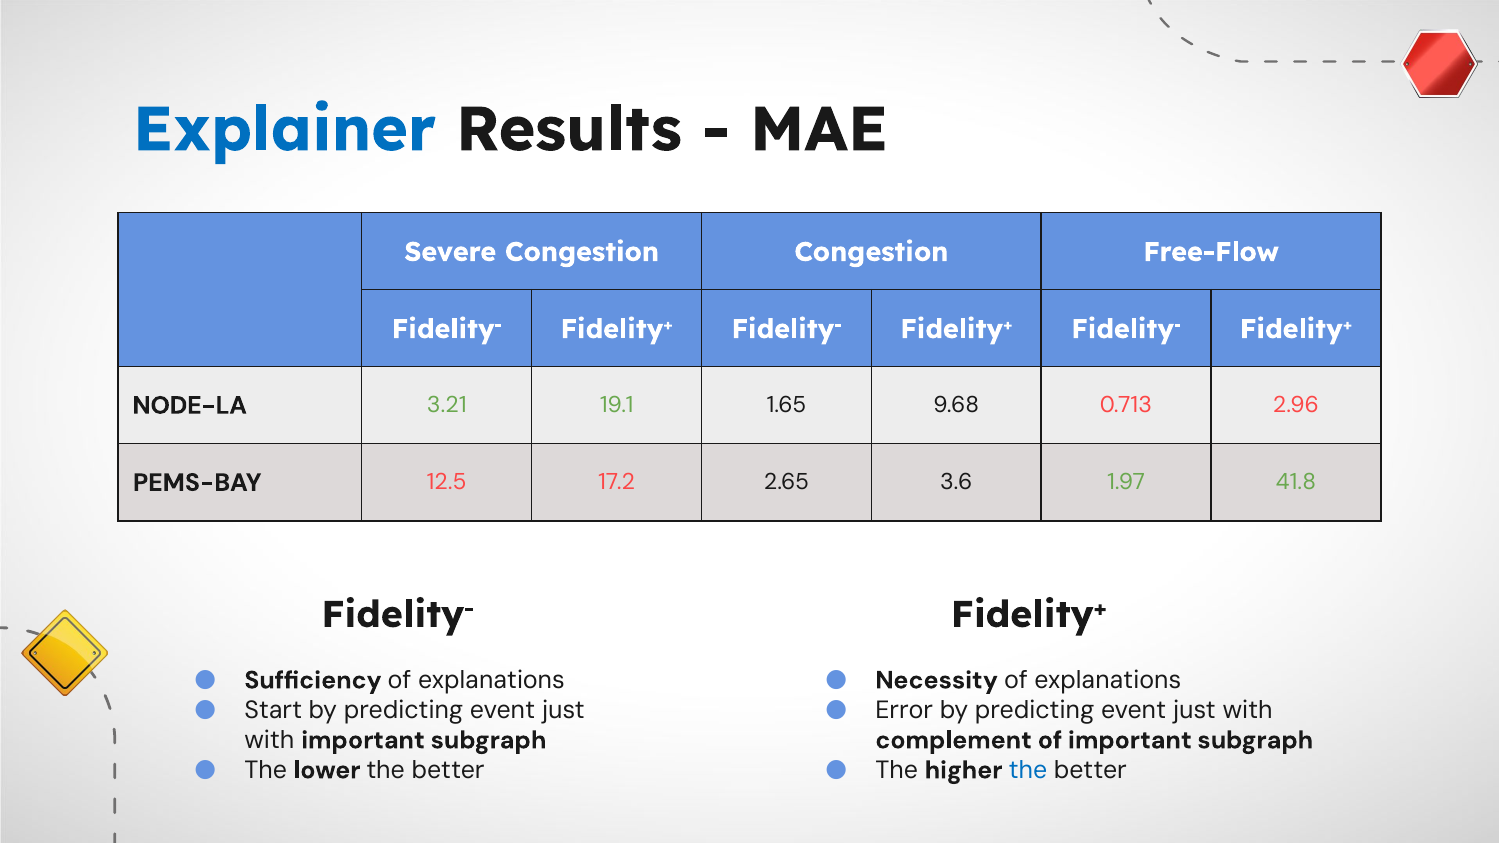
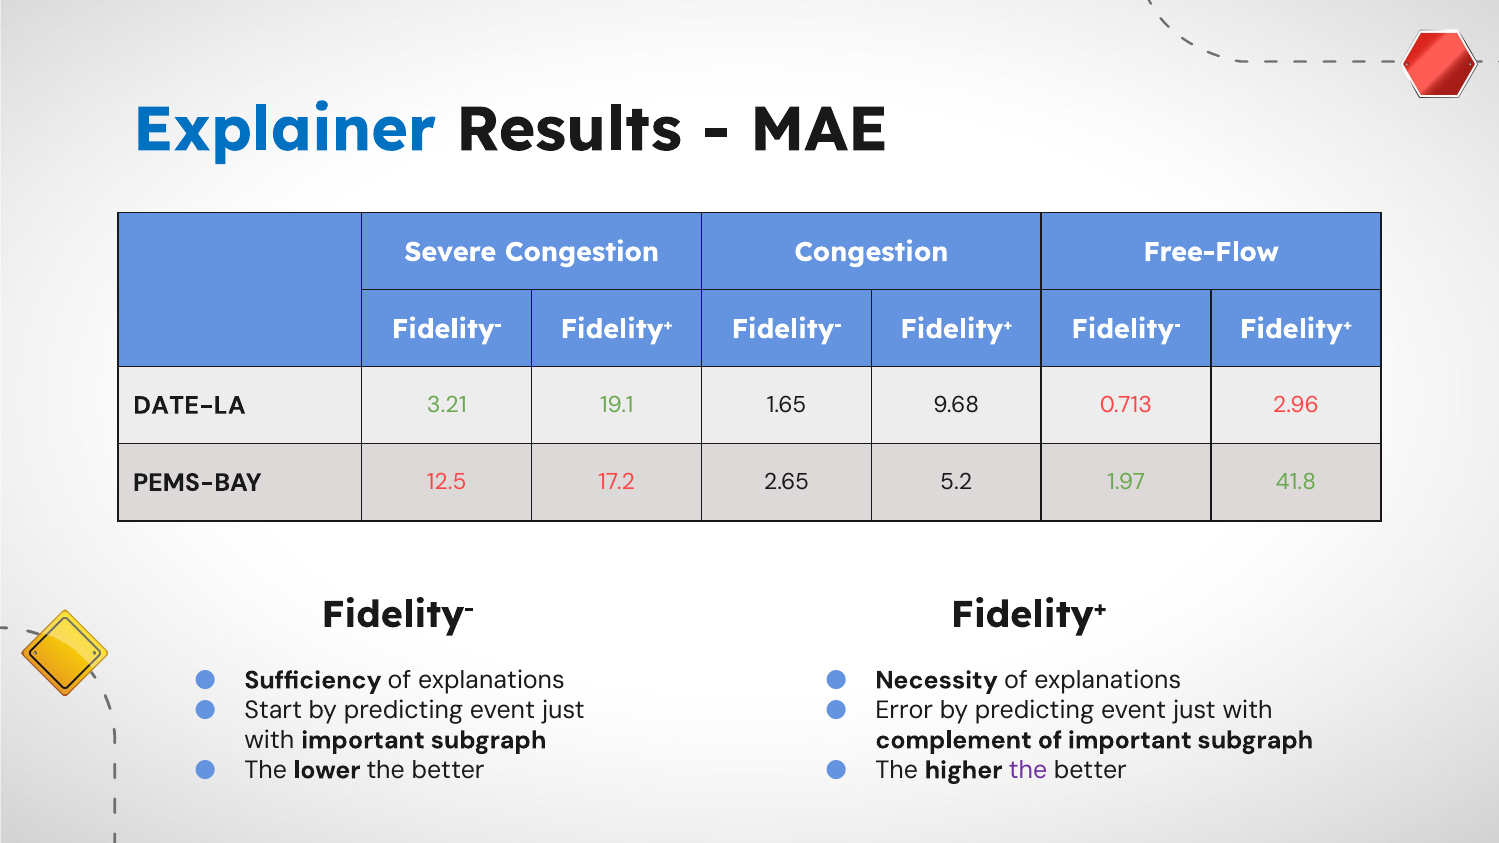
NODE-LA: NODE-LA -> DATE-LA (189, 406)
3.6: 3.6 -> 5.2 (956, 483)
the colour: blue -> purple (1028, 770)
